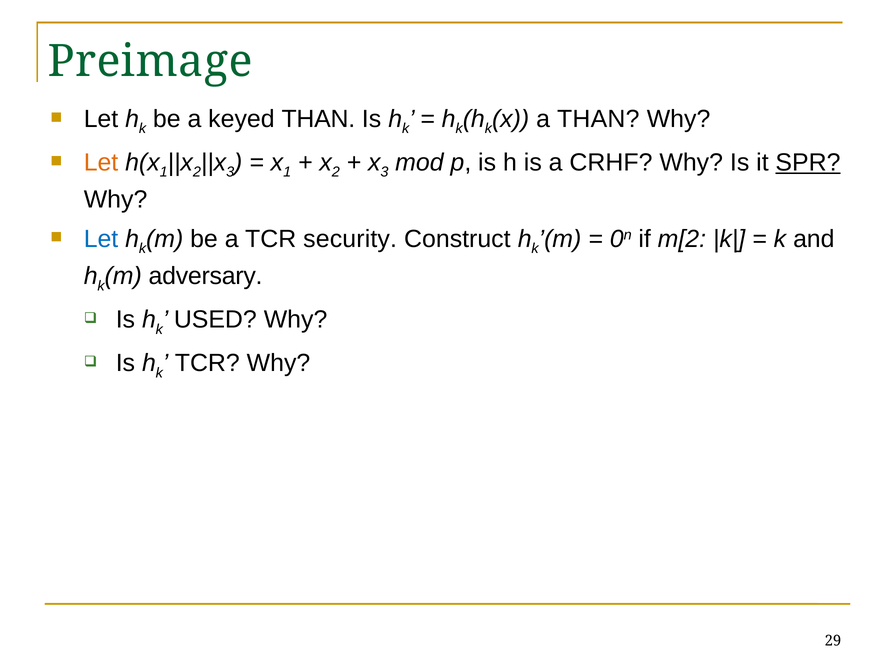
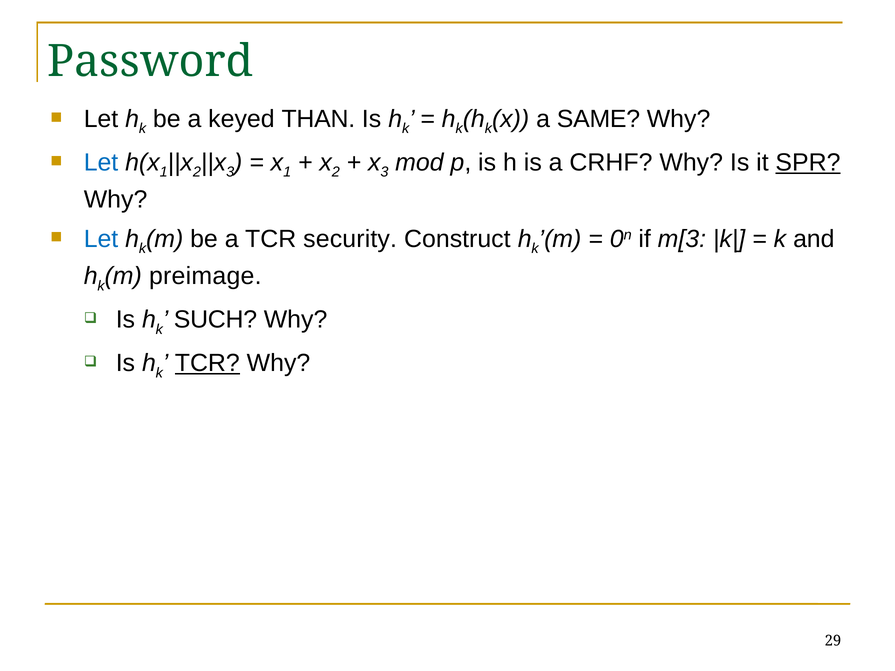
Preimage: Preimage -> Password (150, 62)
a THAN: THAN -> SAME (598, 119)
Let colour: orange -> blue (101, 163)
m[2: m[2 -> m[3 (682, 239)
adversary: adversary -> preimage (205, 276)
USED: USED -> SUCH (215, 320)
TCR underline: none -> present (207, 363)
